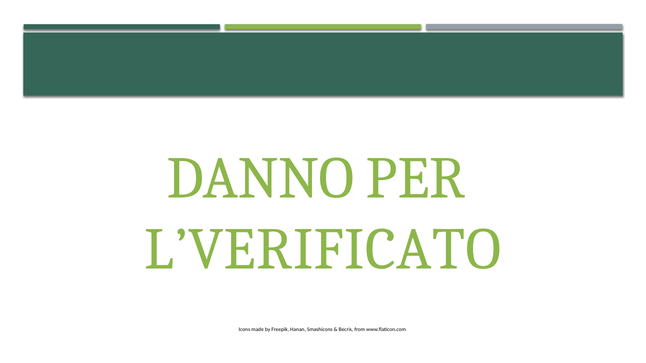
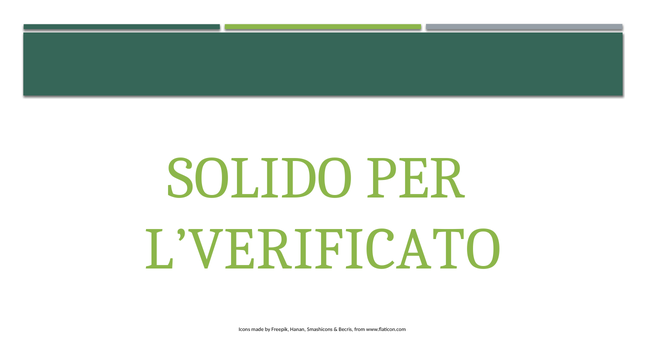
DANNO: DANNO -> SOLIDO (260, 179)
